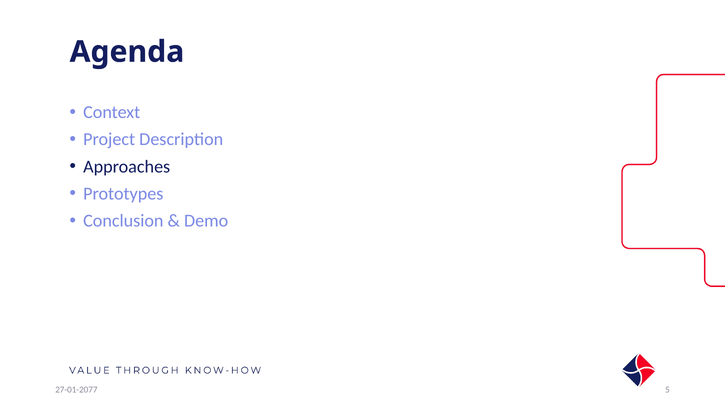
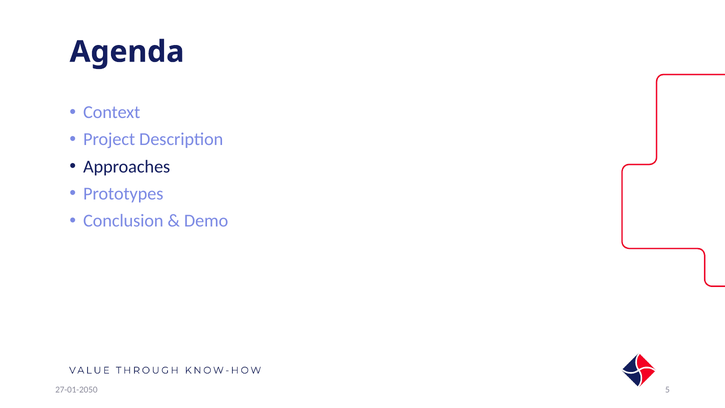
27-01-2077: 27-01-2077 -> 27-01-2050 (76, 389)
